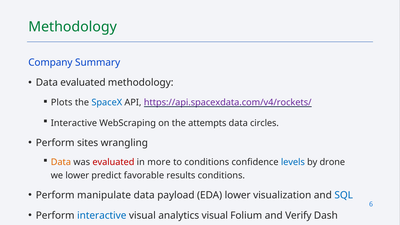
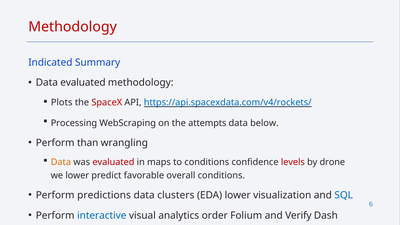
Methodology colour: green -> red (73, 27)
Company: Company -> Indicated (50, 62)
SpaceX colour: blue -> red (107, 102)
https://api.spacexdata.com/v4/rockets/ colour: purple -> blue (228, 102)
Interactive: Interactive -> Processing (74, 123)
circles: circles -> below (264, 123)
sites: sites -> than (88, 143)
more: more -> maps (159, 162)
levels colour: blue -> red (293, 162)
results: results -> overall (181, 175)
manipulate: manipulate -> predictions (104, 195)
payload: payload -> clusters (176, 195)
analytics visual: visual -> order (215, 215)
